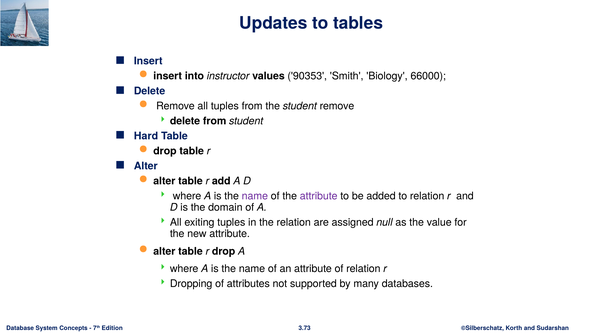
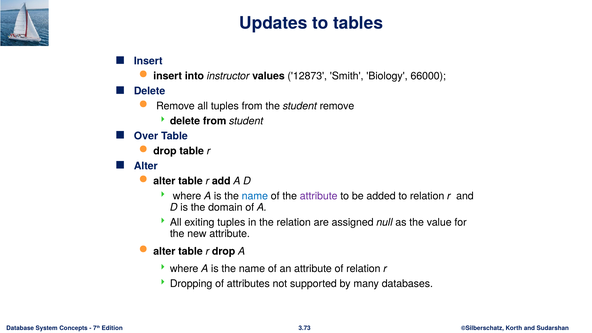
90353: 90353 -> 12873 (307, 76)
Hard: Hard -> Over (146, 136)
name colour: purple -> blue (255, 196)
